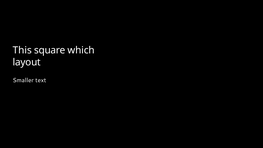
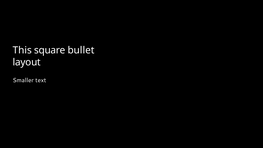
which: which -> bullet (81, 50)
